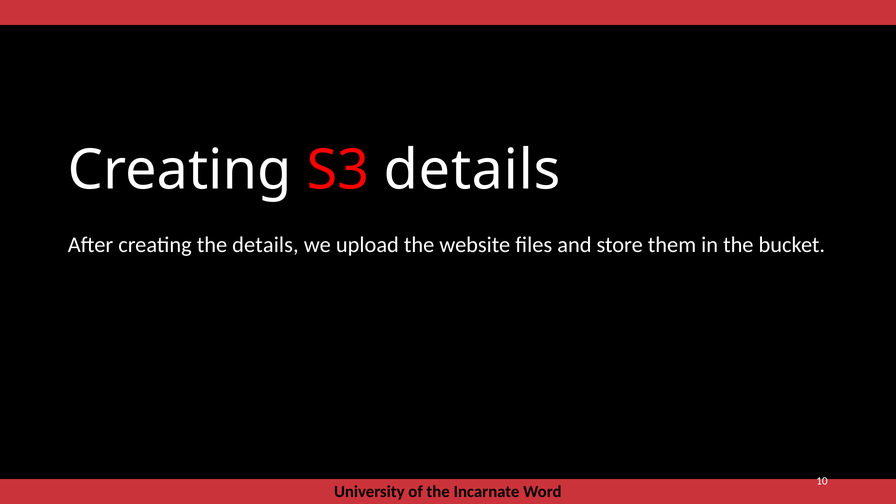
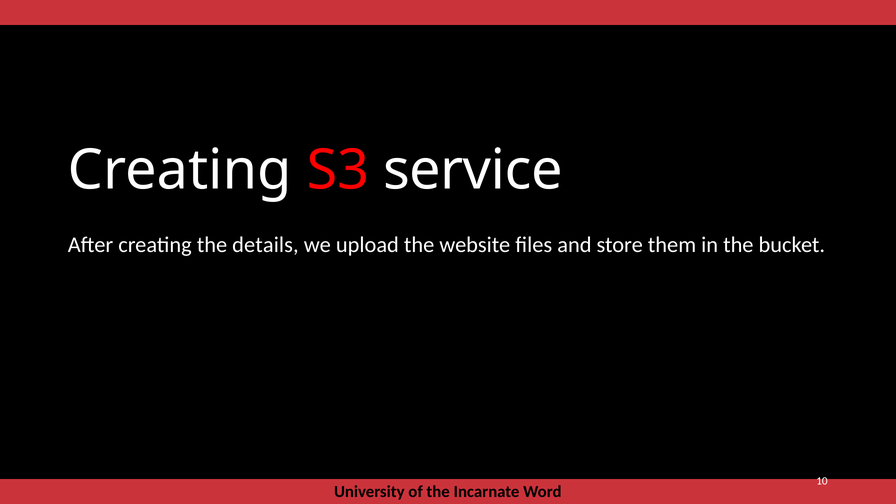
S3 details: details -> service (473, 170)
